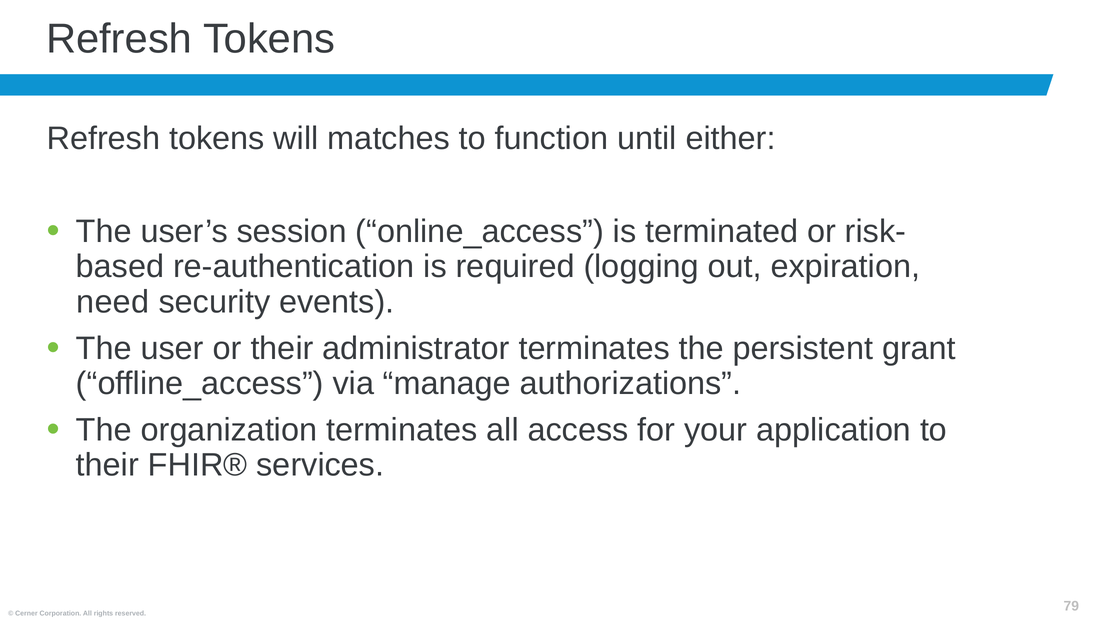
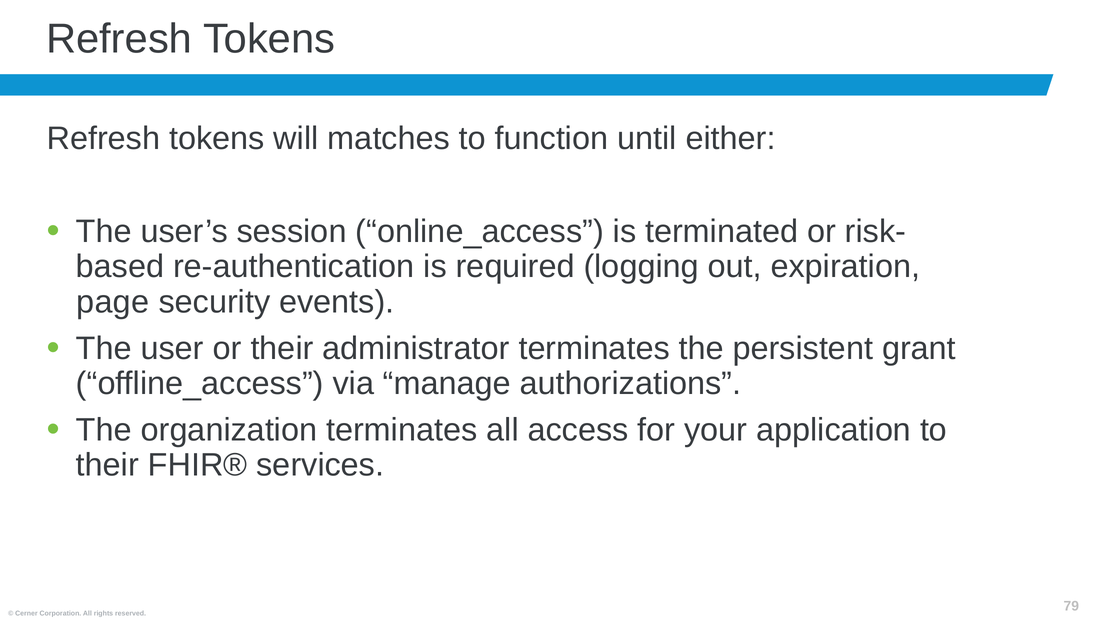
need: need -> page (113, 302)
